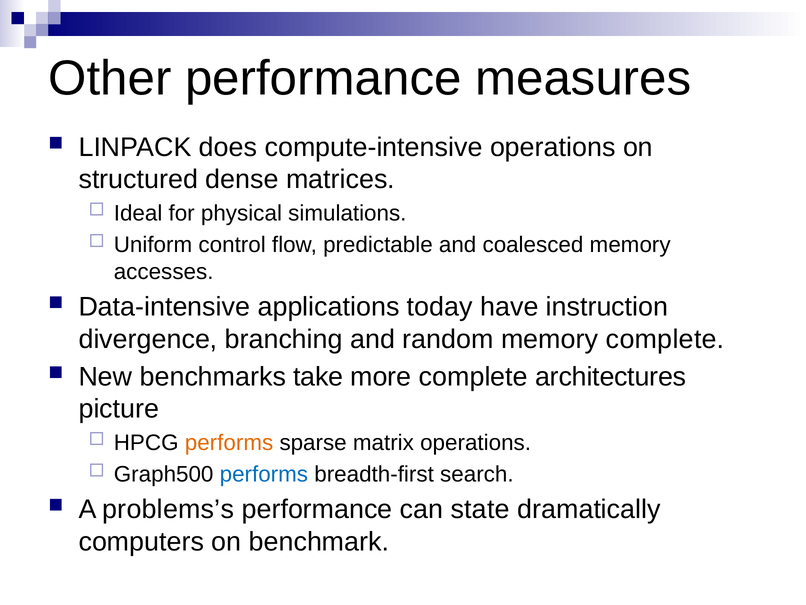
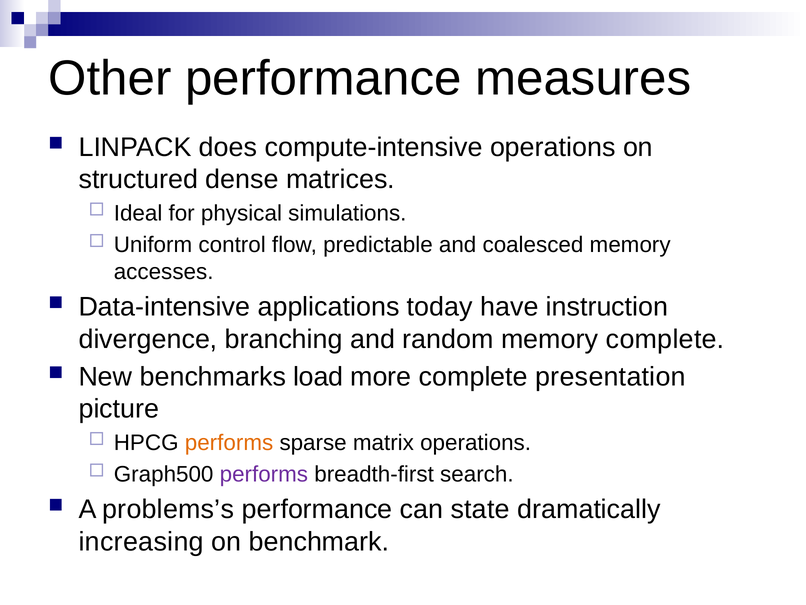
take: take -> load (318, 376)
architectures: architectures -> presentation (611, 376)
performs colour: blue -> purple (264, 474)
computers: computers -> increasing (141, 541)
